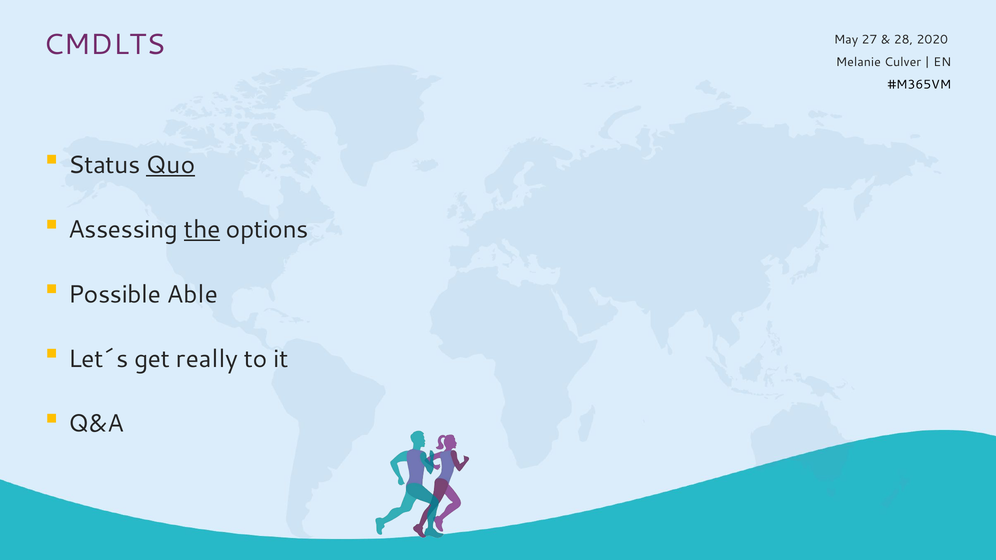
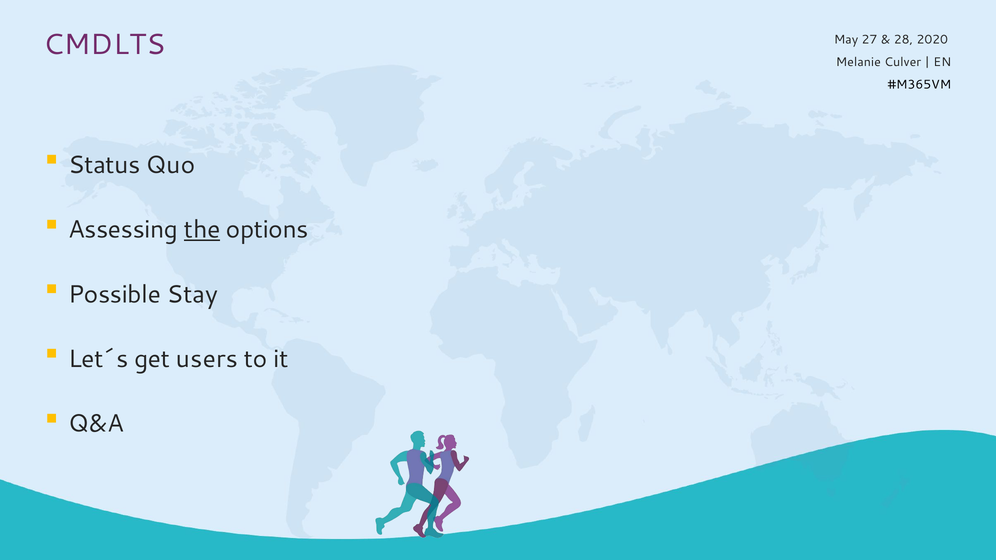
Quo underline: present -> none (171, 165)
Able: Able -> Stay (192, 294)
really: really -> users (207, 359)
